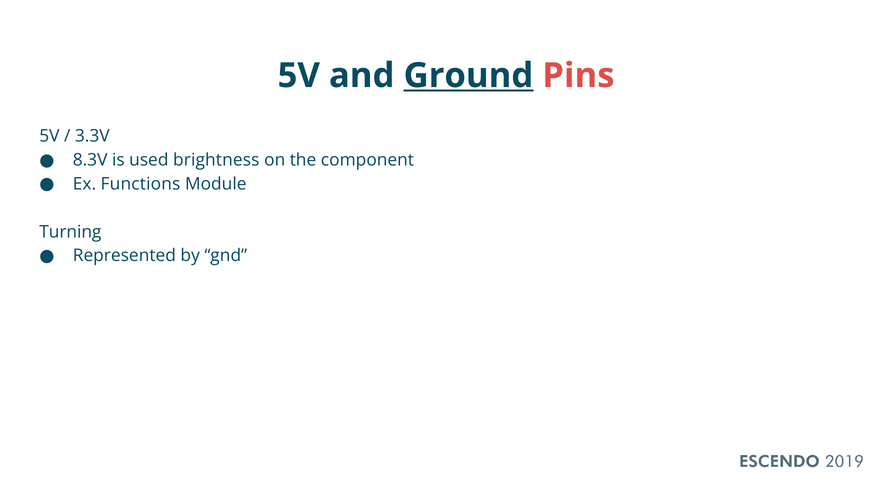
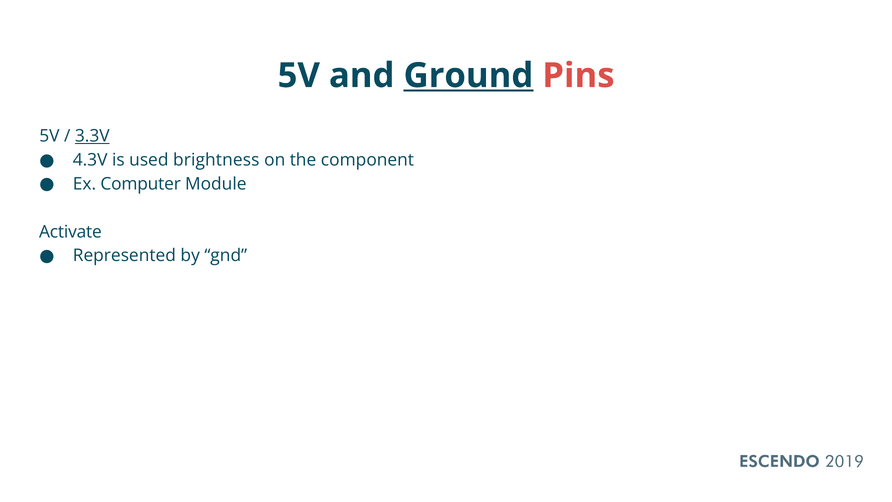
3.3V underline: none -> present (92, 136)
8.3V: 8.3V -> 4.3V (90, 160)
Functions: Functions -> Computer (141, 184)
Turning: Turning -> Activate (70, 232)
